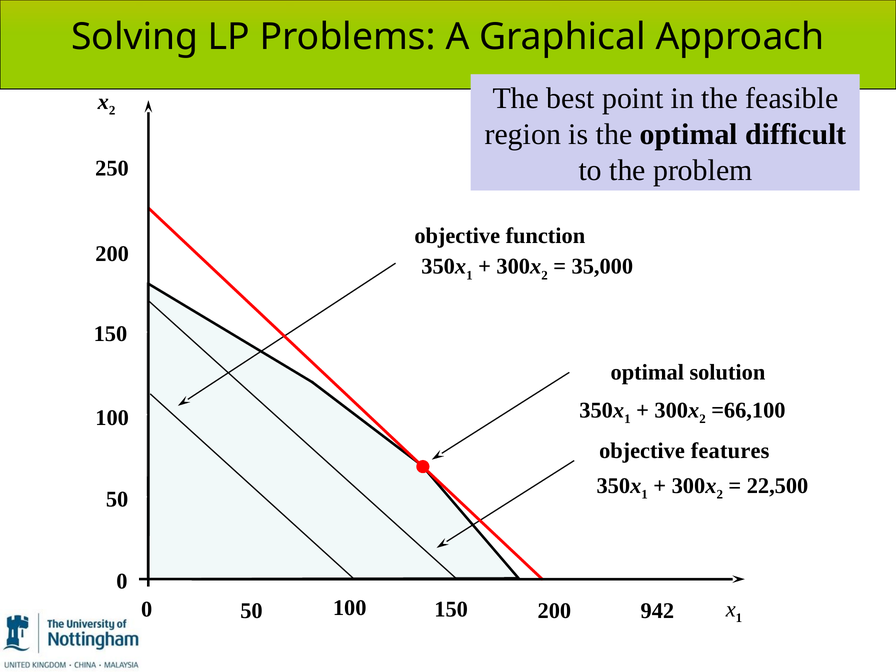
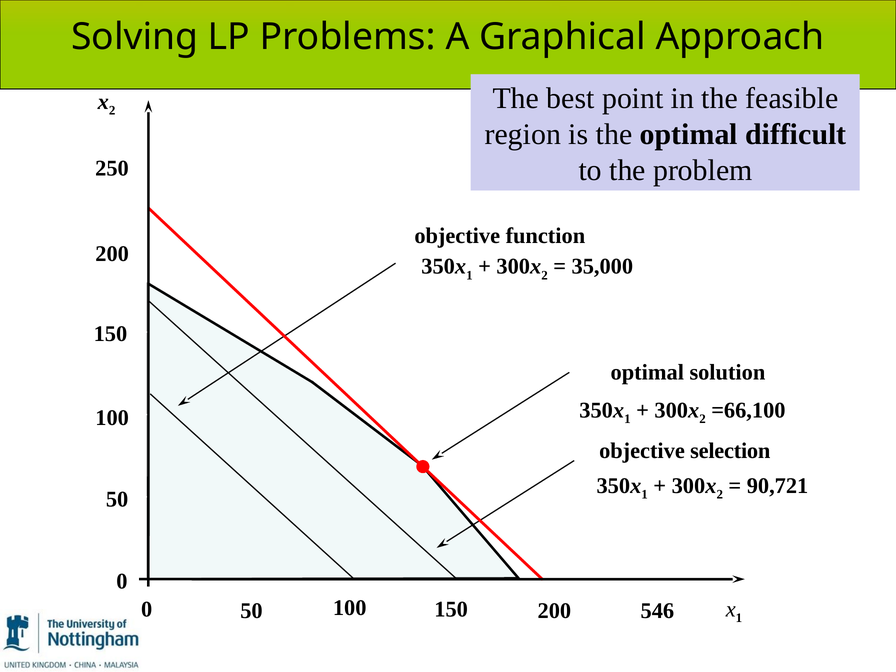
features: features -> selection (730, 451)
22,500: 22,500 -> 90,721 (778, 486)
942: 942 -> 546 (657, 611)
